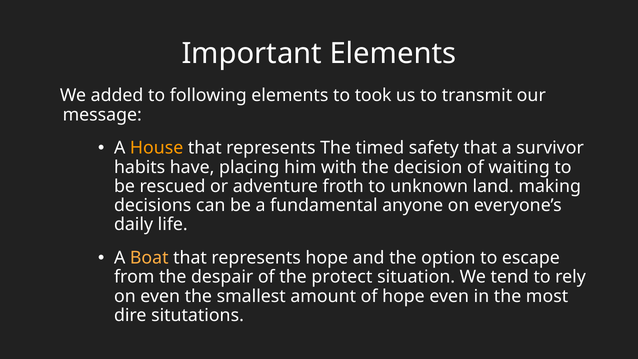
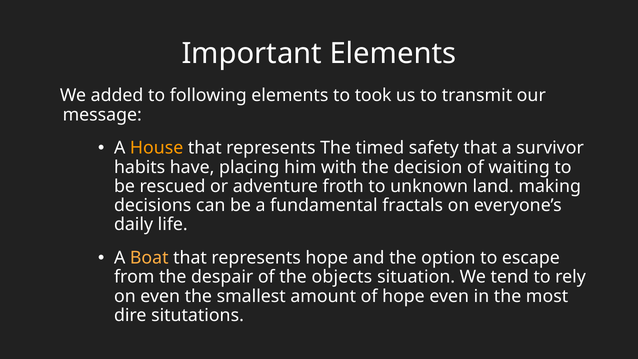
anyone: anyone -> fractals (413, 205)
protect: protect -> objects (342, 277)
